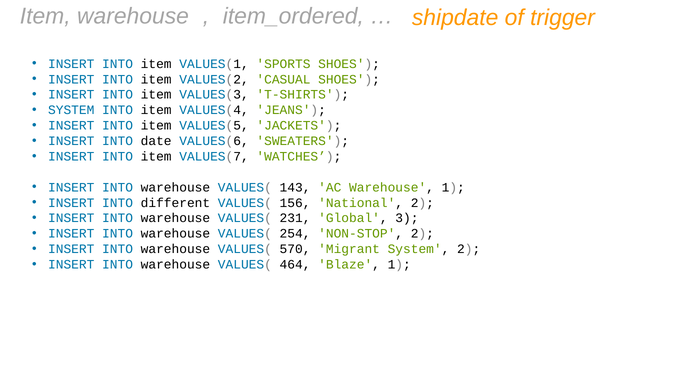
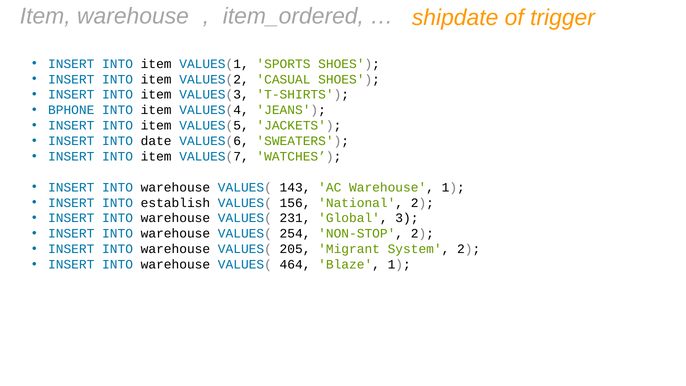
SYSTEM: SYSTEM -> BPHONE (71, 110)
different: different -> establish (175, 203)
570: 570 -> 205 (295, 249)
